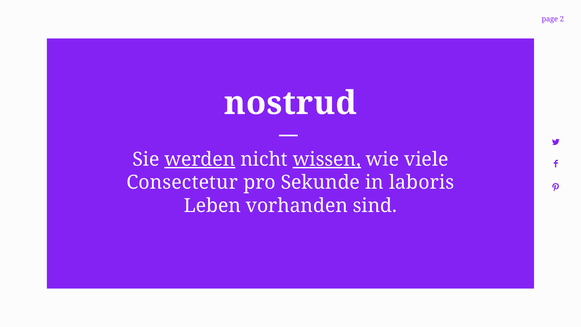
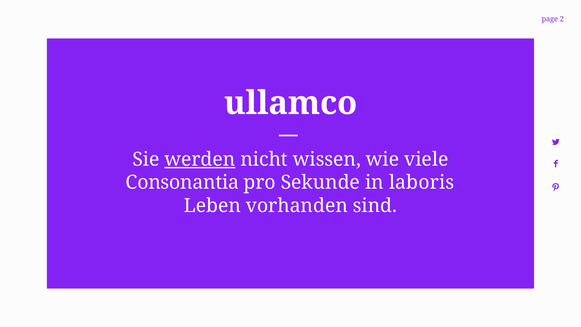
nostrud: nostrud -> ullamco (291, 103)
wissen underline: present -> none (327, 159)
Consectetur: Consectetur -> Consonantia (182, 182)
